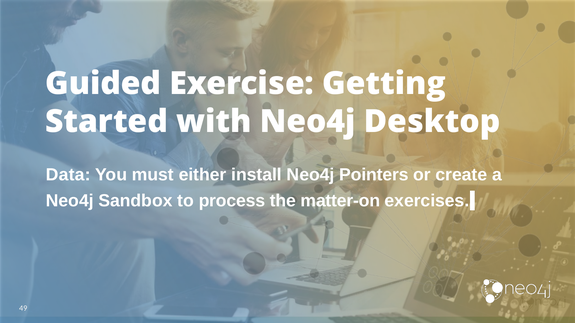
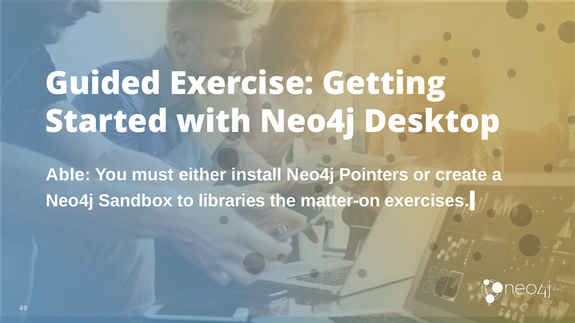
Data: Data -> Able (68, 175)
process: process -> libraries (232, 201)
